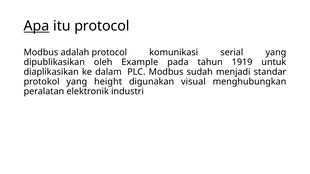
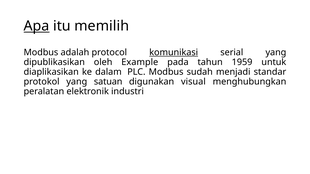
itu protocol: protocol -> memilih (102, 26)
komunikasi underline: none -> present (174, 52)
1919: 1919 -> 1959 (242, 62)
height: height -> satuan (108, 82)
